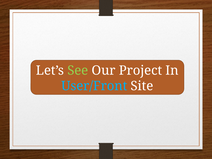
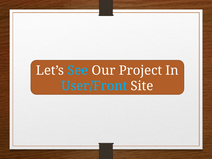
See colour: light green -> light blue (78, 70)
